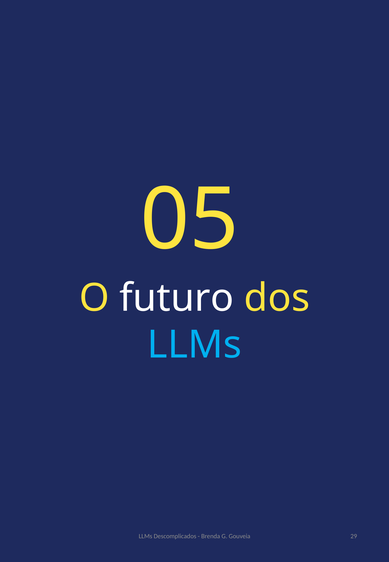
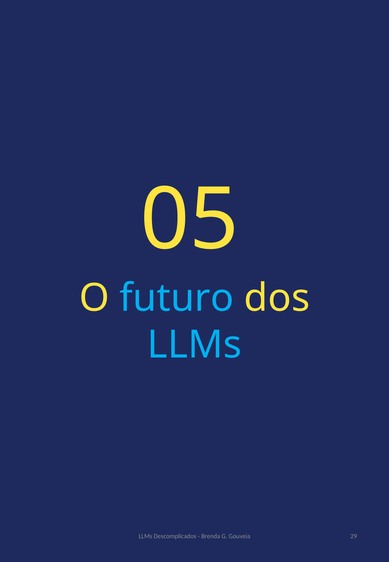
futuro colour: white -> light blue (177, 298)
